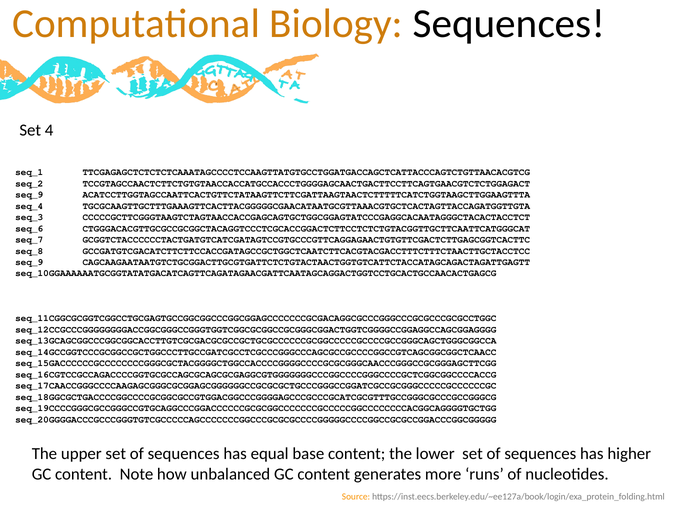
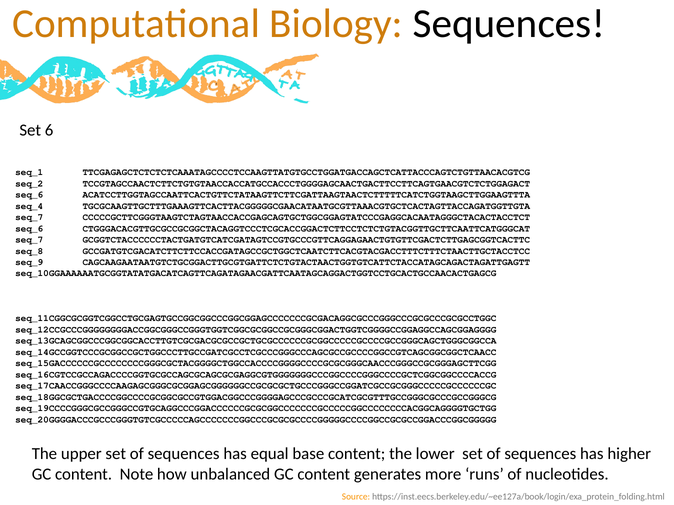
4: 4 -> 6 (49, 130)
seq_9: seq_9 -> seq_6 (29, 195)
seq_3: seq_3 -> seq_7 (29, 217)
